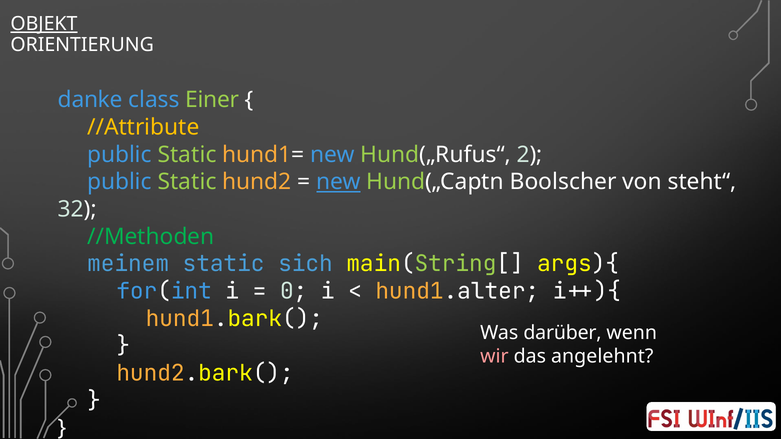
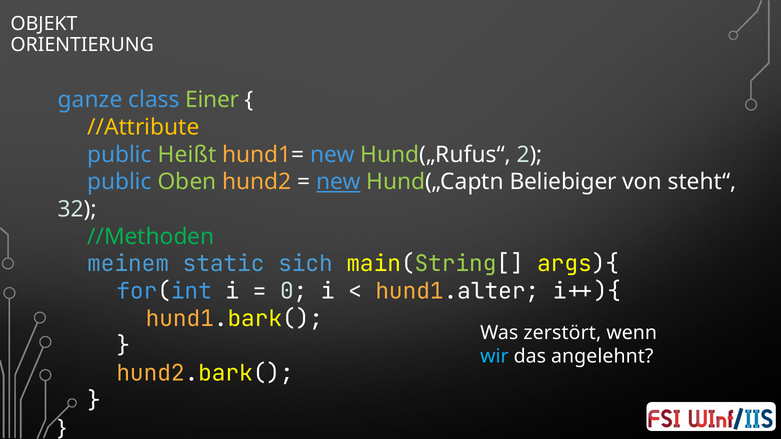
OBJEKT underline: present -> none (44, 24)
danke: danke -> ganze (90, 100)
Static: Static -> Heißt (187, 155)
Static: Static -> Oben (187, 182)
Boolscher: Boolscher -> Beliebiger (563, 182)
darüber: darüber -> zerstört (562, 333)
wir colour: pink -> light blue (494, 356)
